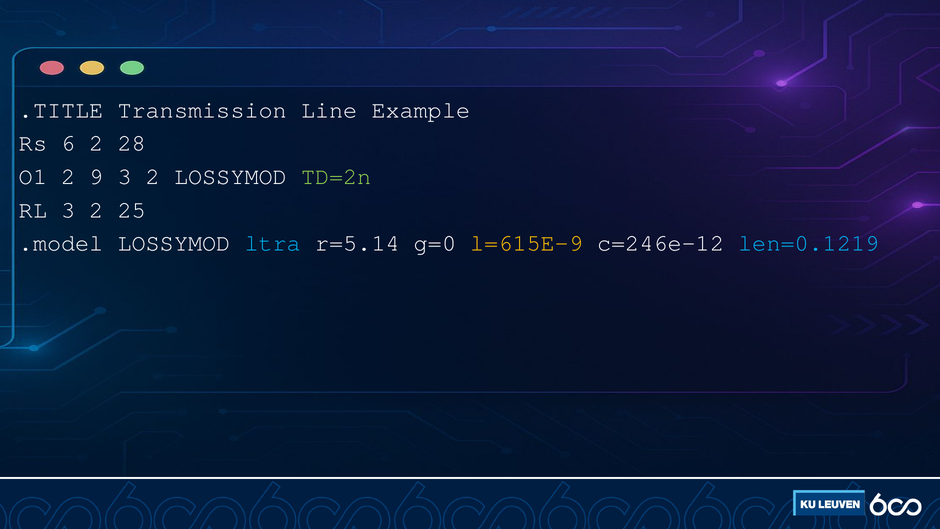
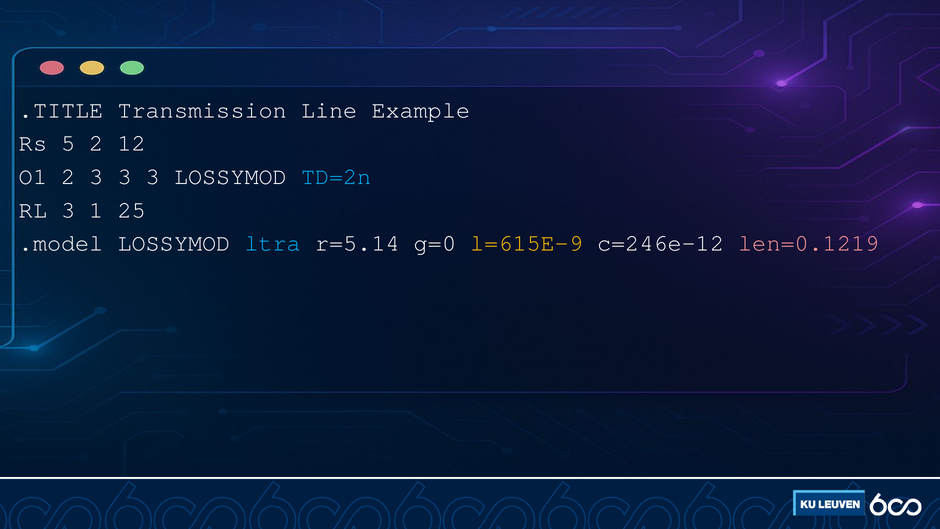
6: 6 -> 5 (68, 143)
28: 28 -> 12 (132, 143)
2 9: 9 -> 3 (97, 176)
2: 2 -> 3 (153, 176)
TD=2n colour: light green -> light blue (336, 176)
RL 3 2: 2 -> 1 (97, 210)
len=0.1219 colour: light blue -> pink (809, 243)
